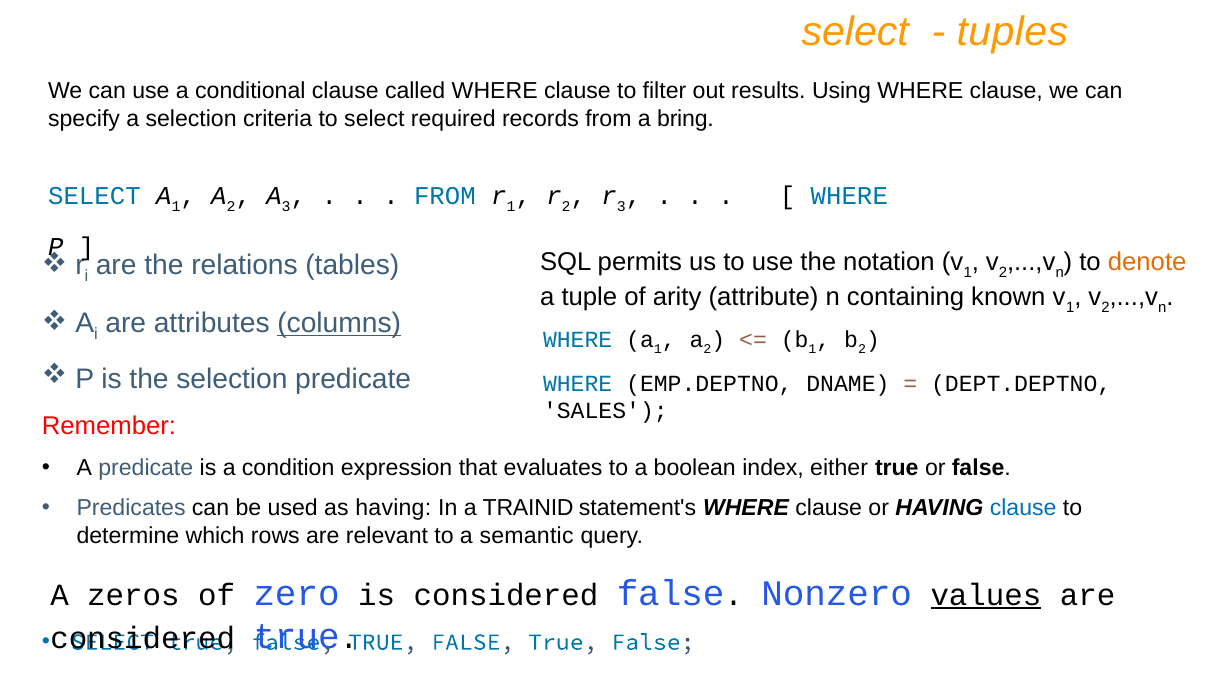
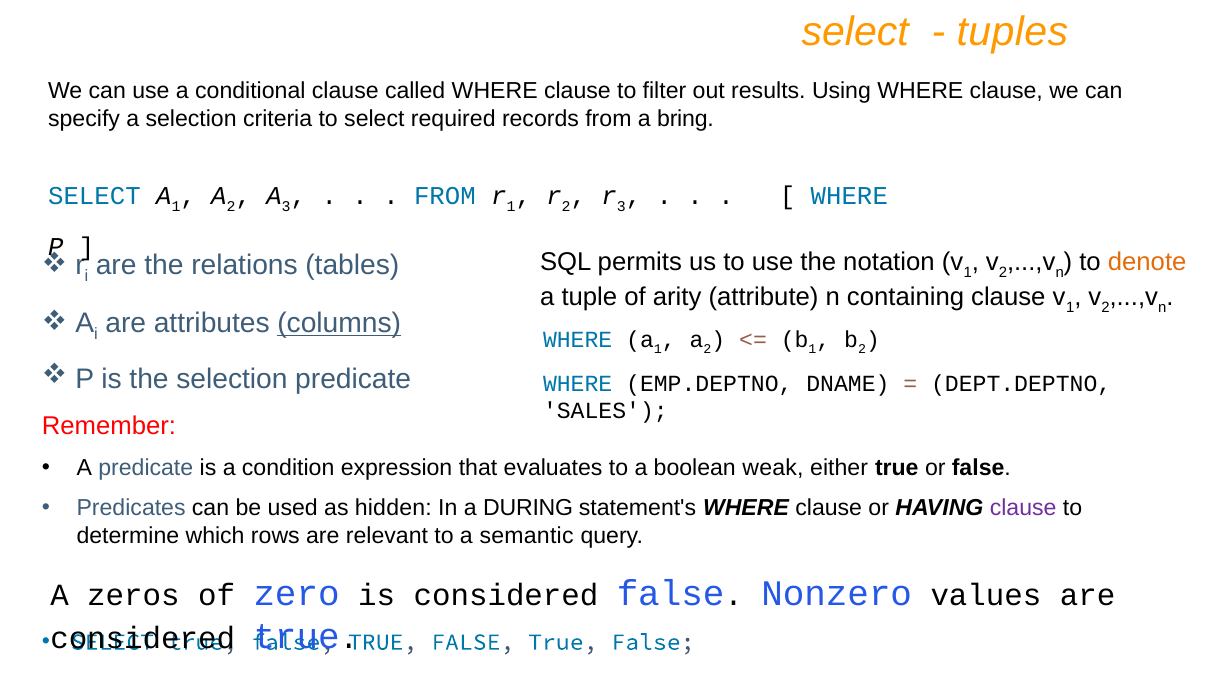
containing known: known -> clause (1008, 297)
index: index -> weak (773, 468)
as having: having -> hidden (393, 508)
TRAINID: TRAINID -> DURING (528, 508)
clause colour: blue -> purple (1023, 508)
values underline: present -> none (986, 595)
